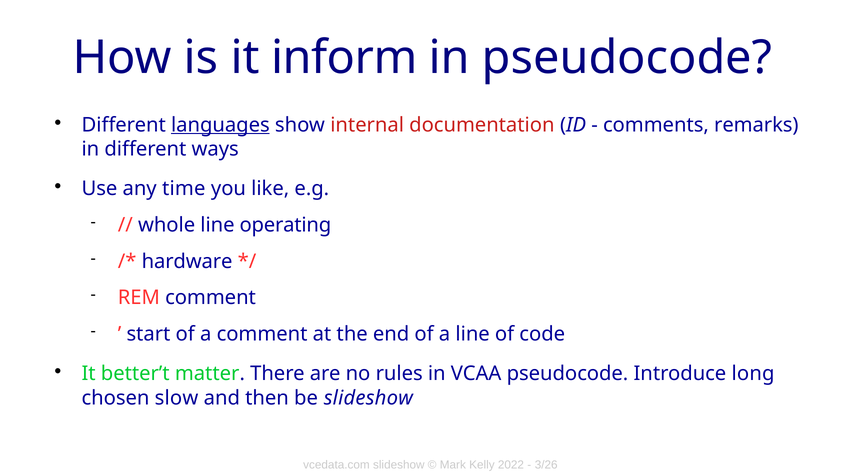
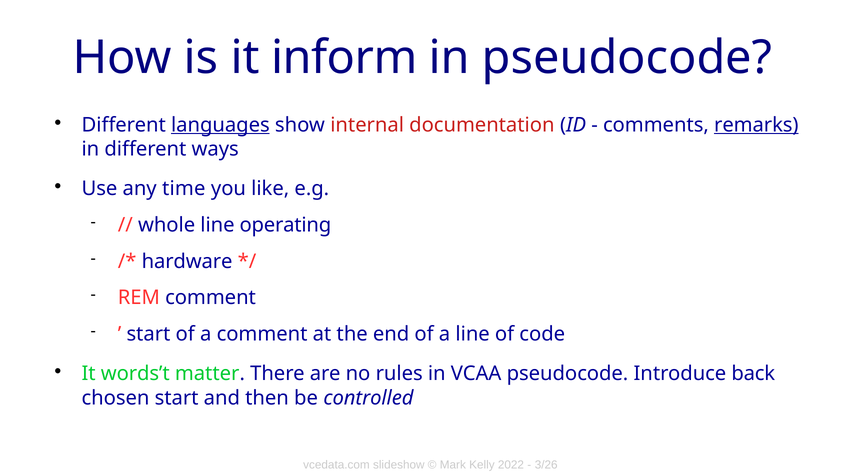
remarks underline: none -> present (756, 125)
better’t: better’t -> words’t (135, 373)
long: long -> back (753, 373)
chosen slow: slow -> start (177, 398)
be slideshow: slideshow -> controlled (368, 398)
